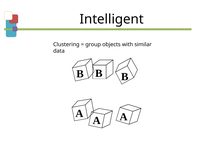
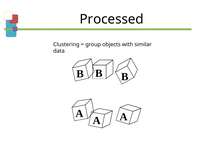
Intelligent: Intelligent -> Processed (112, 19)
